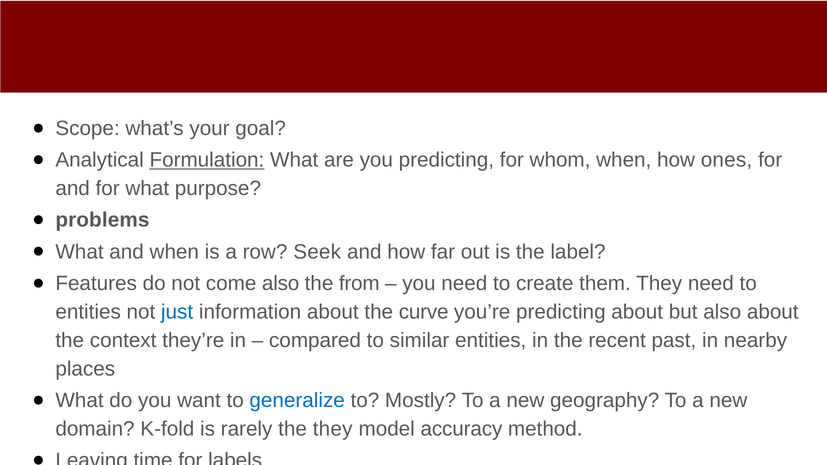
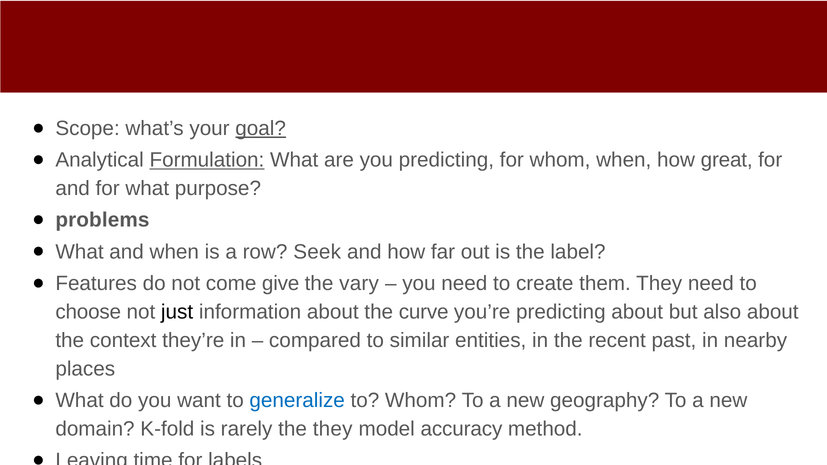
goal underline: none -> present (261, 128)
ones: ones -> great (727, 160)
come also: also -> give (281, 283)
from: from -> vary (359, 283)
entities: entities -> choose (88, 312)
just colour: blue -> black (177, 312)
to Mostly: Mostly -> Whom (421, 401)
